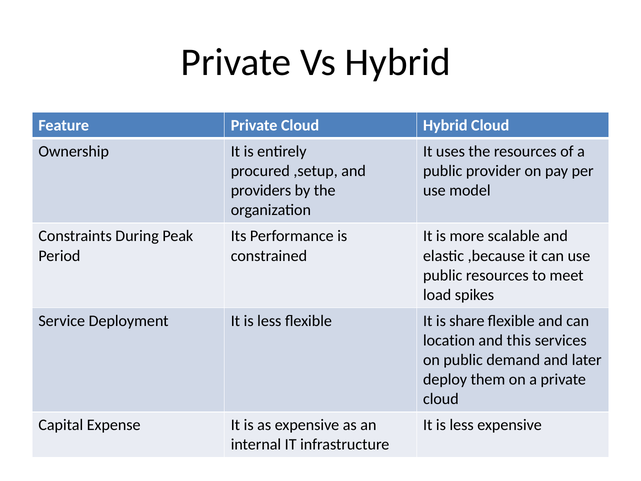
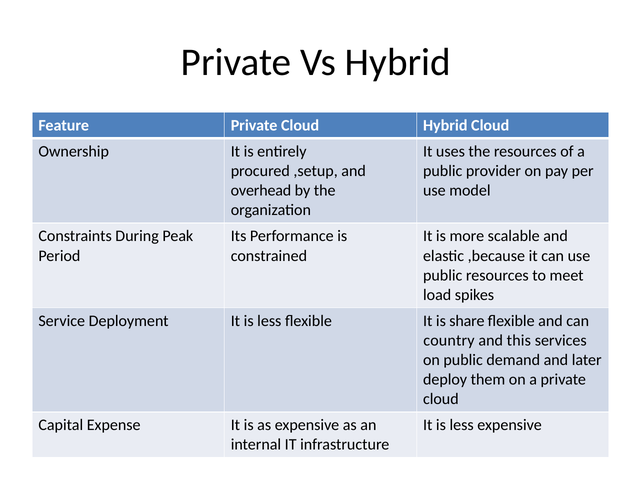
providers: providers -> overhead (261, 190)
location: location -> country (449, 340)
